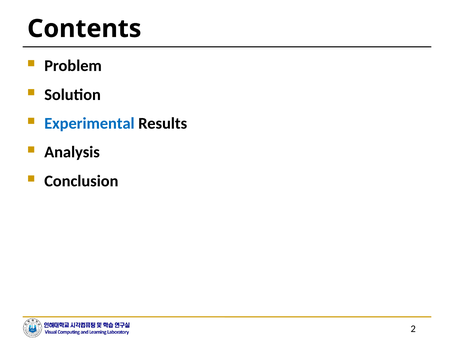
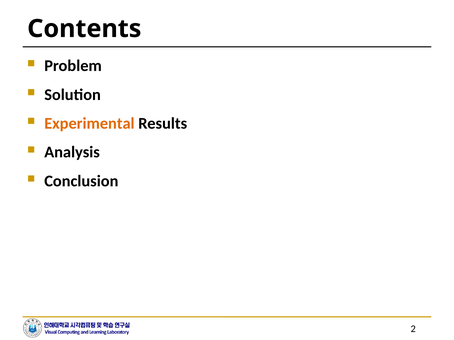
Experimental colour: blue -> orange (89, 124)
